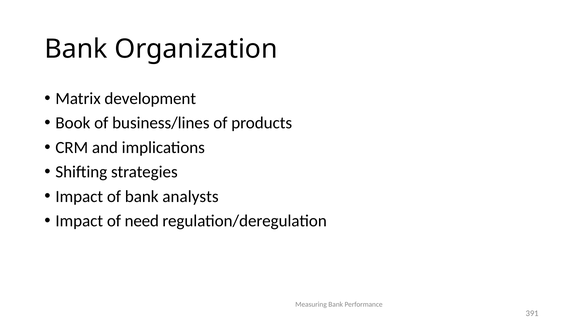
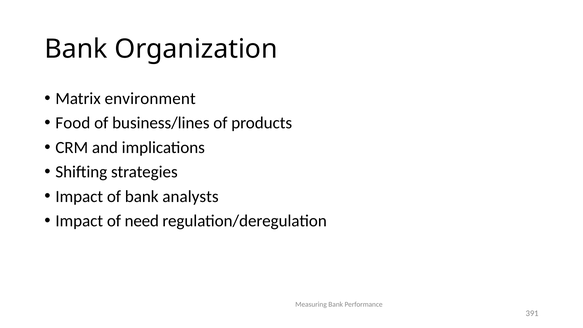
development: development -> environment (150, 99)
Book: Book -> Food (73, 123)
